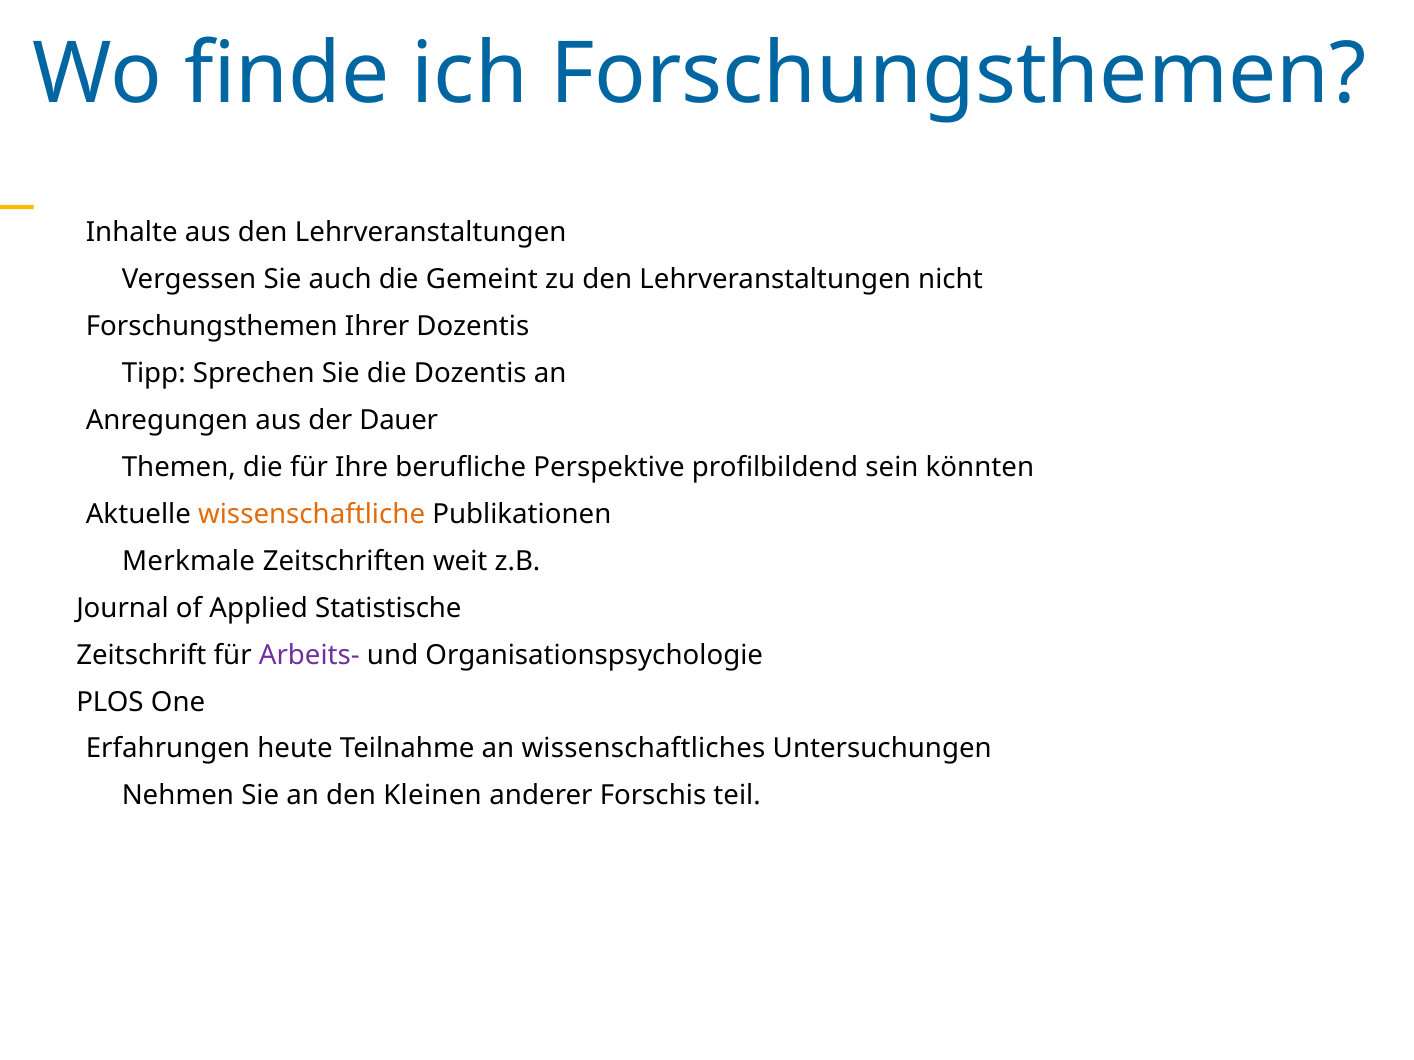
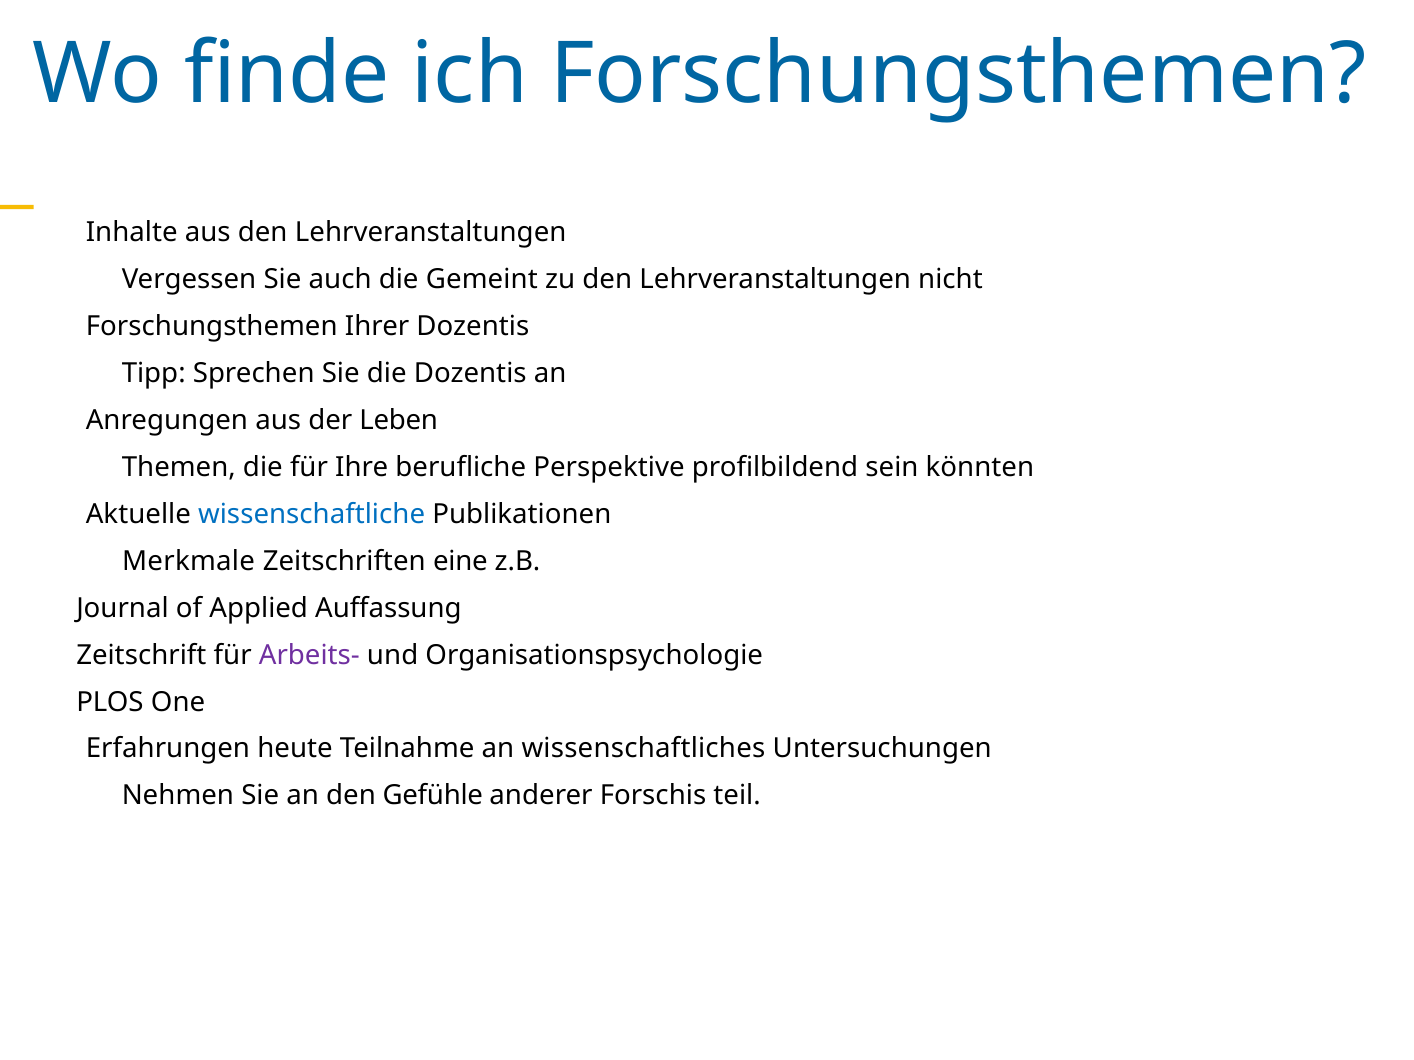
Dauer: Dauer -> Leben (399, 420)
wissenschaftliche colour: orange -> blue (312, 514)
weit: weit -> eine (460, 561)
Statistische: Statistische -> Auffassung (388, 608)
Kleinen: Kleinen -> Gefühle (433, 796)
